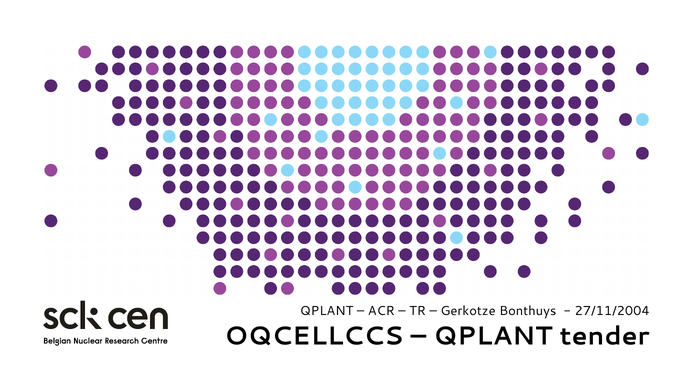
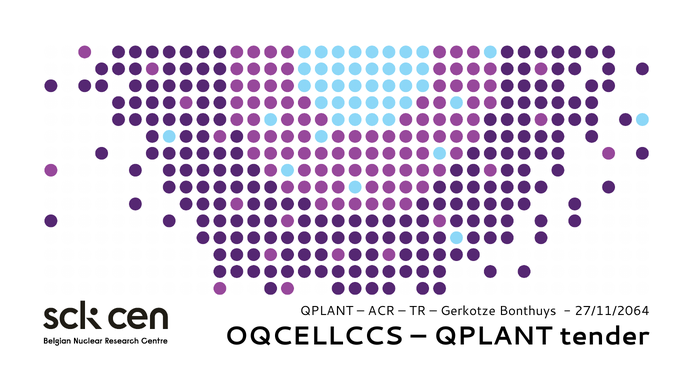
27/11/2004: 27/11/2004 -> 27/11/2064 (612, 311)
